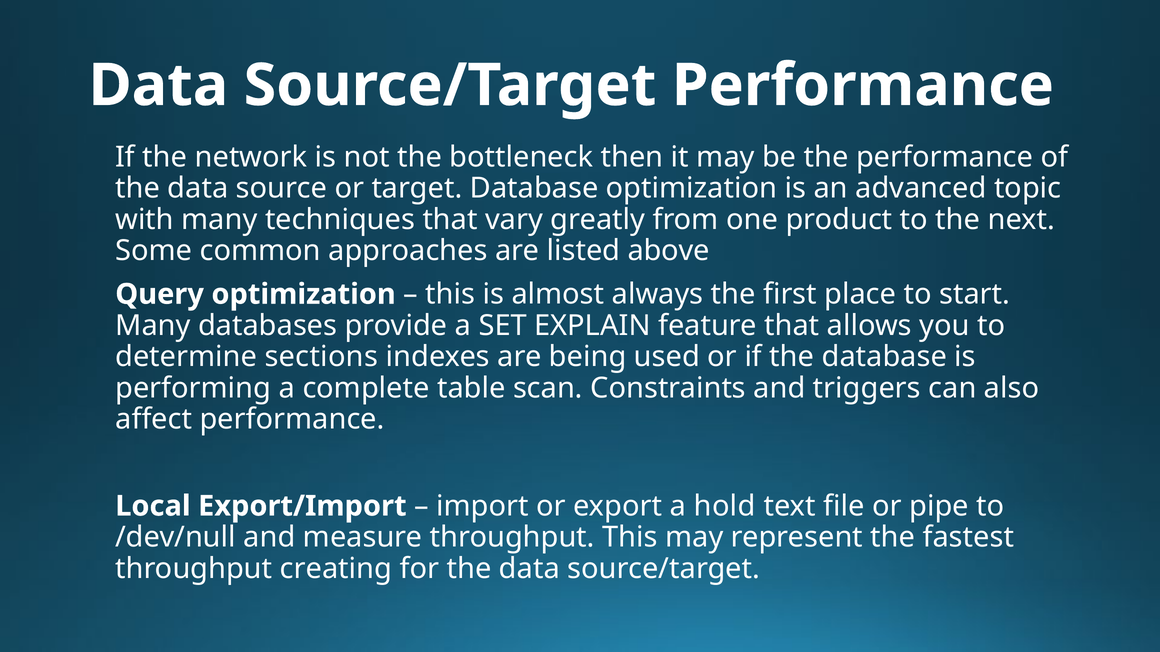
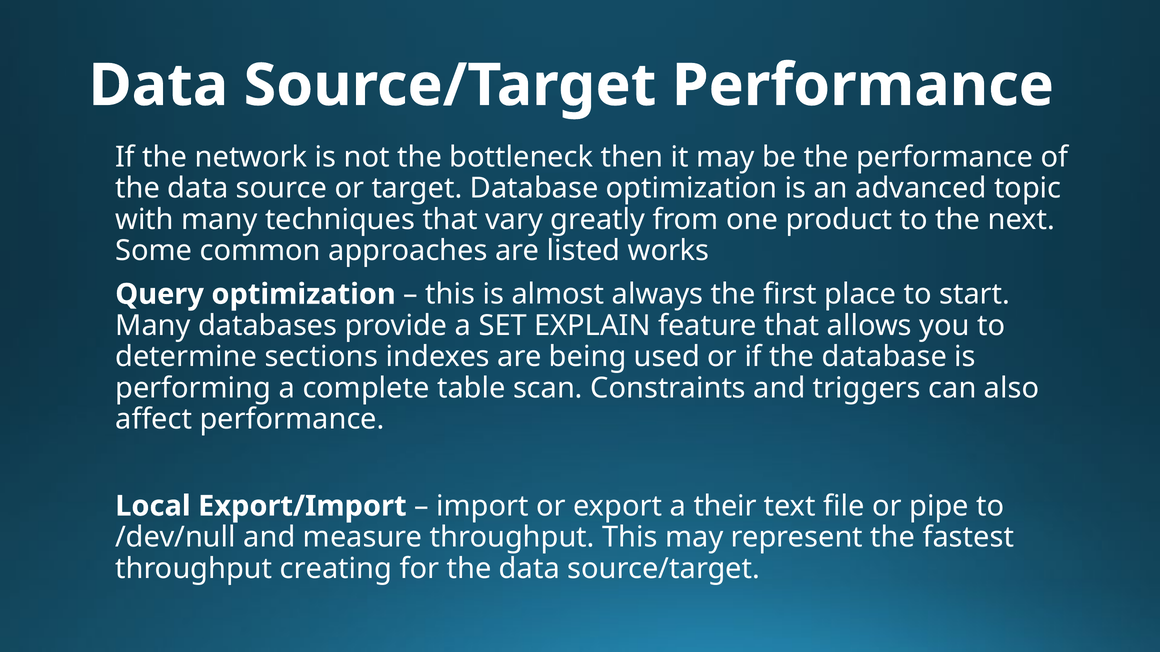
above: above -> works (669, 251)
hold: hold -> their (725, 506)
